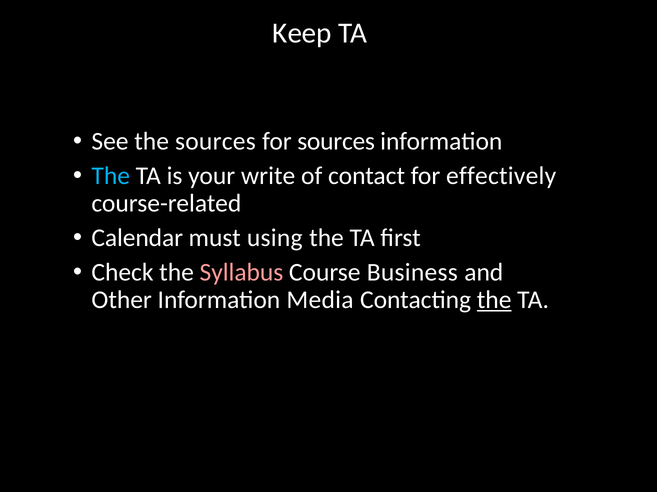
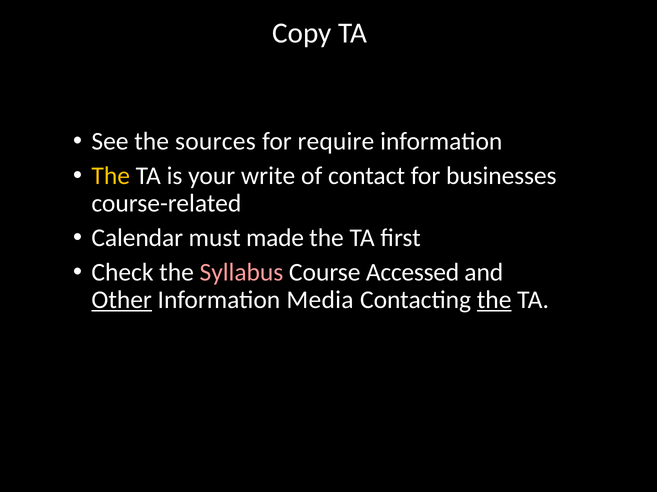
Keep: Keep -> Copy (302, 33)
for sources: sources -> require (336, 142)
The colour: light blue -> yellow (111, 176)
effectively: effectively -> businesses (501, 176)
using: using -> made (275, 238)
Business: Business -> Accessed (413, 273)
Other underline: none -> present (122, 300)
